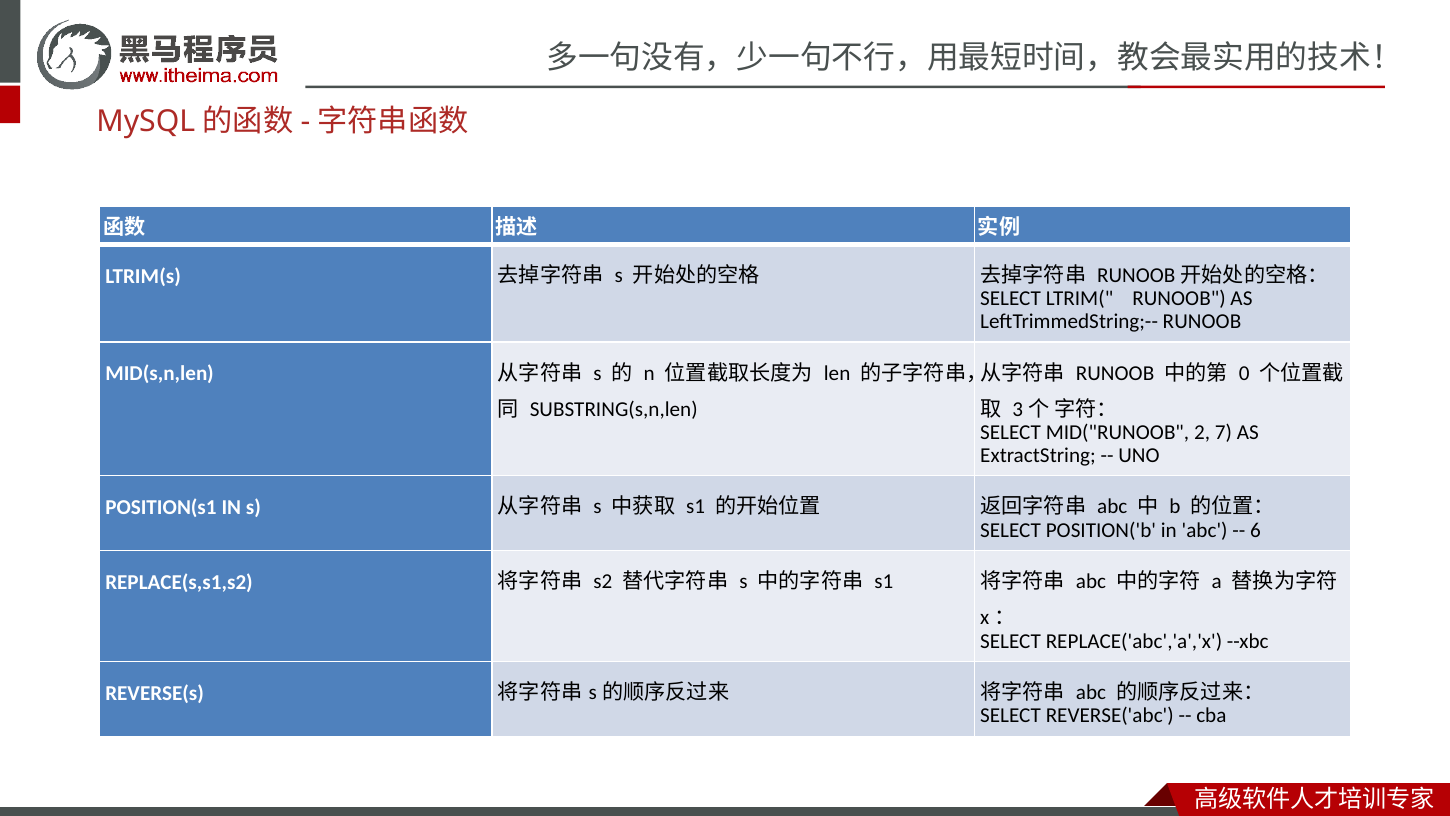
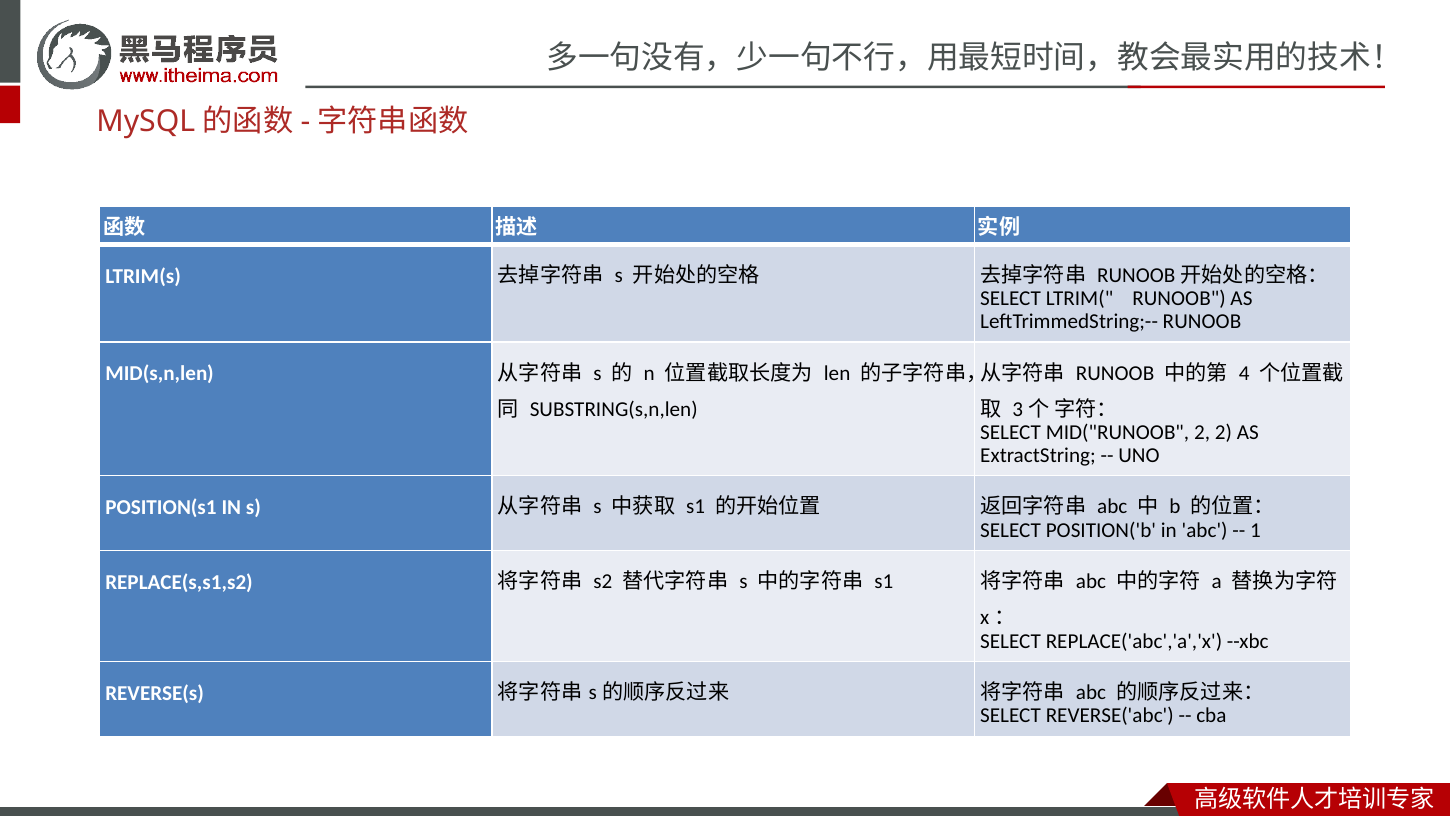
0: 0 -> 4 (1244, 373)
2 7: 7 -> 2 (1223, 432)
6: 6 -> 1 (1256, 530)
